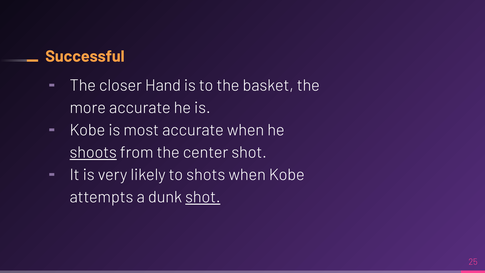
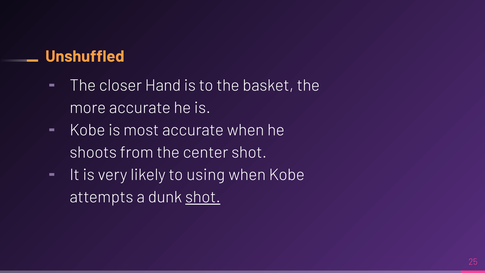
Successful: Successful -> Unshuffled (85, 57)
shoots underline: present -> none (93, 152)
shots: shots -> using (206, 175)
